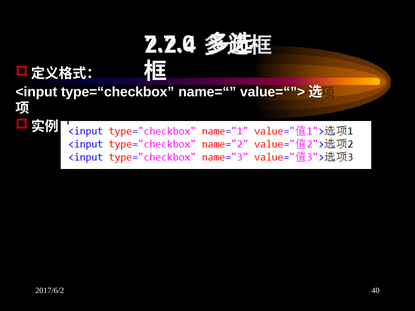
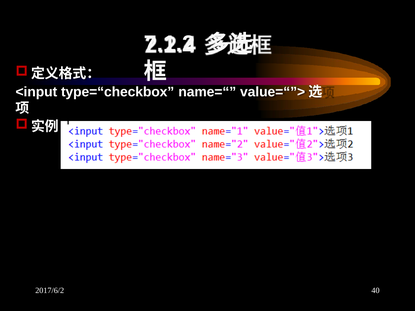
7.7.0: 7.7.0 -> 7.1.2 (169, 44)
